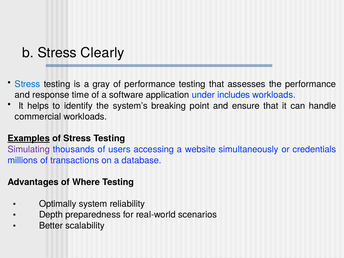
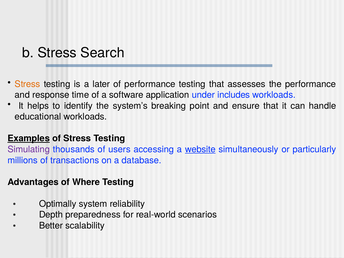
Clearly: Clearly -> Search (103, 53)
Stress colour: blue -> orange (28, 84)
gray: gray -> later (101, 84)
commercial: commercial -> educational (38, 117)
website underline: none -> present (200, 149)
credentials: credentials -> particularly (314, 149)
